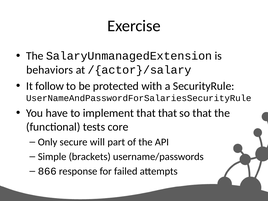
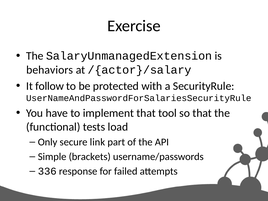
that that: that -> tool (168, 113)
core: core -> load (118, 127)
will: will -> link (97, 142)
866: 866 -> 336 (47, 171)
